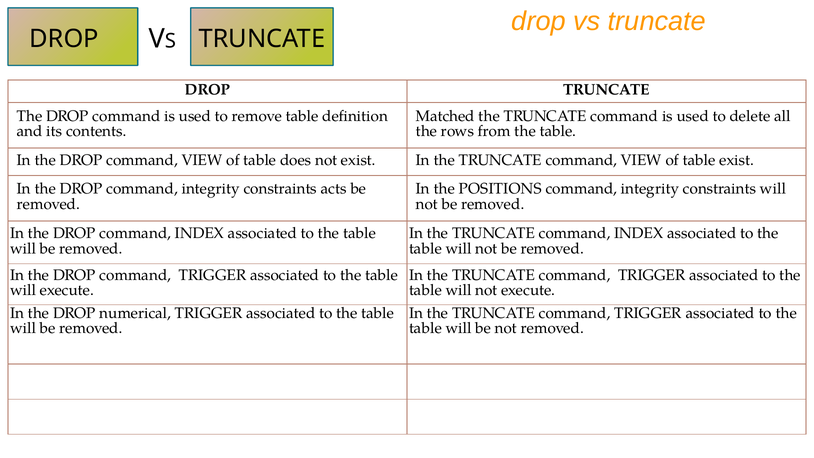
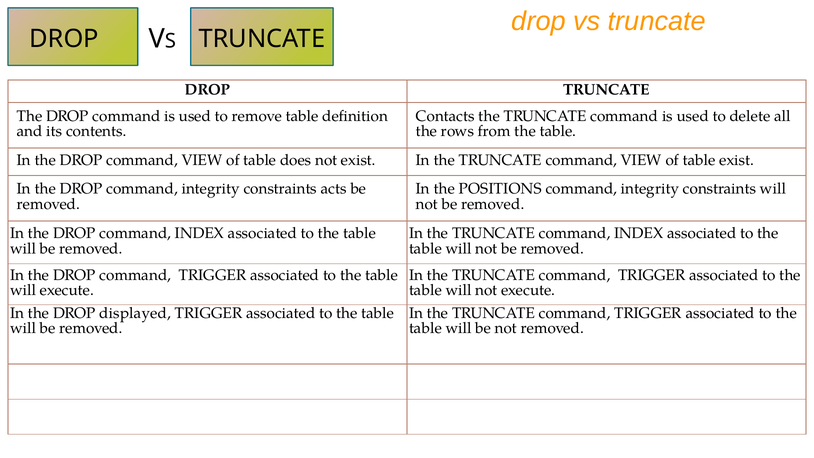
Matched: Matched -> Contacts (445, 116)
numerical: numerical -> displayed (135, 313)
